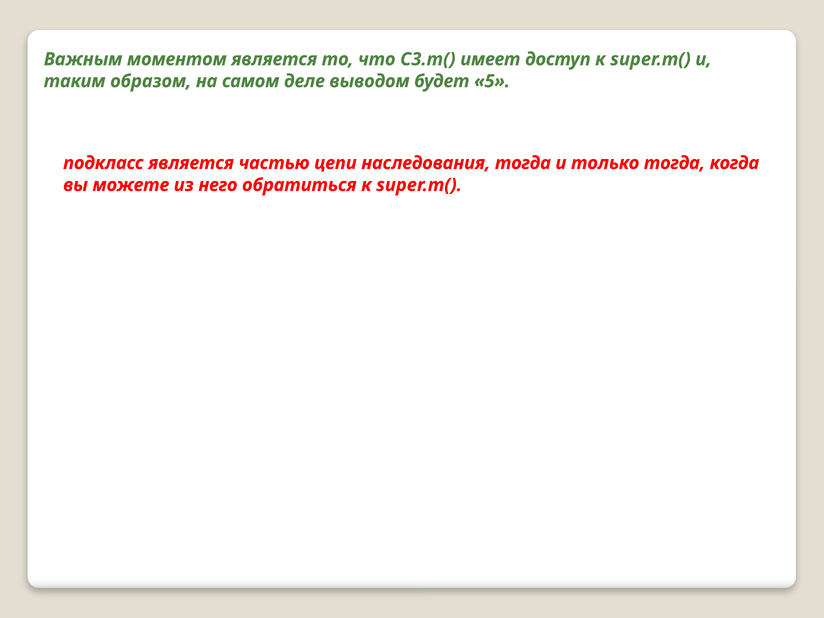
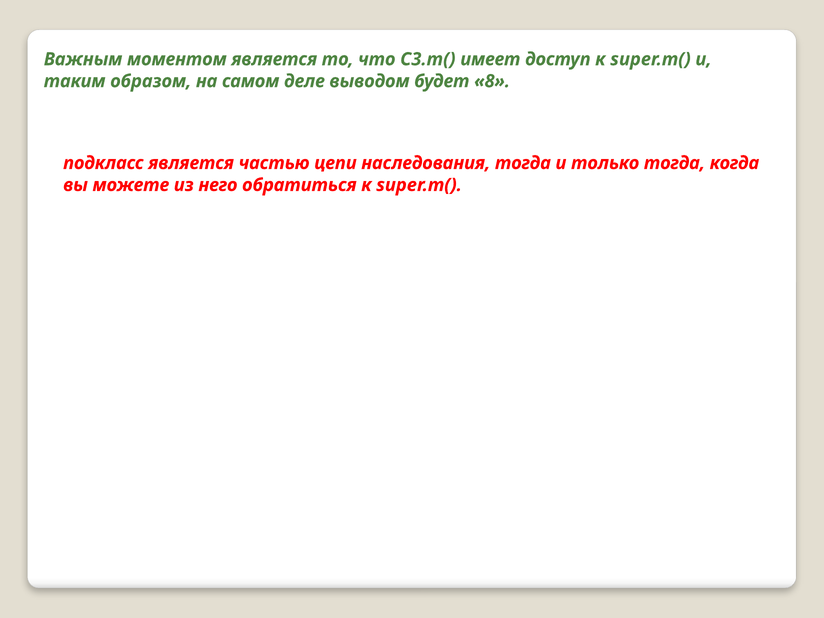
5: 5 -> 8 (492, 81)
